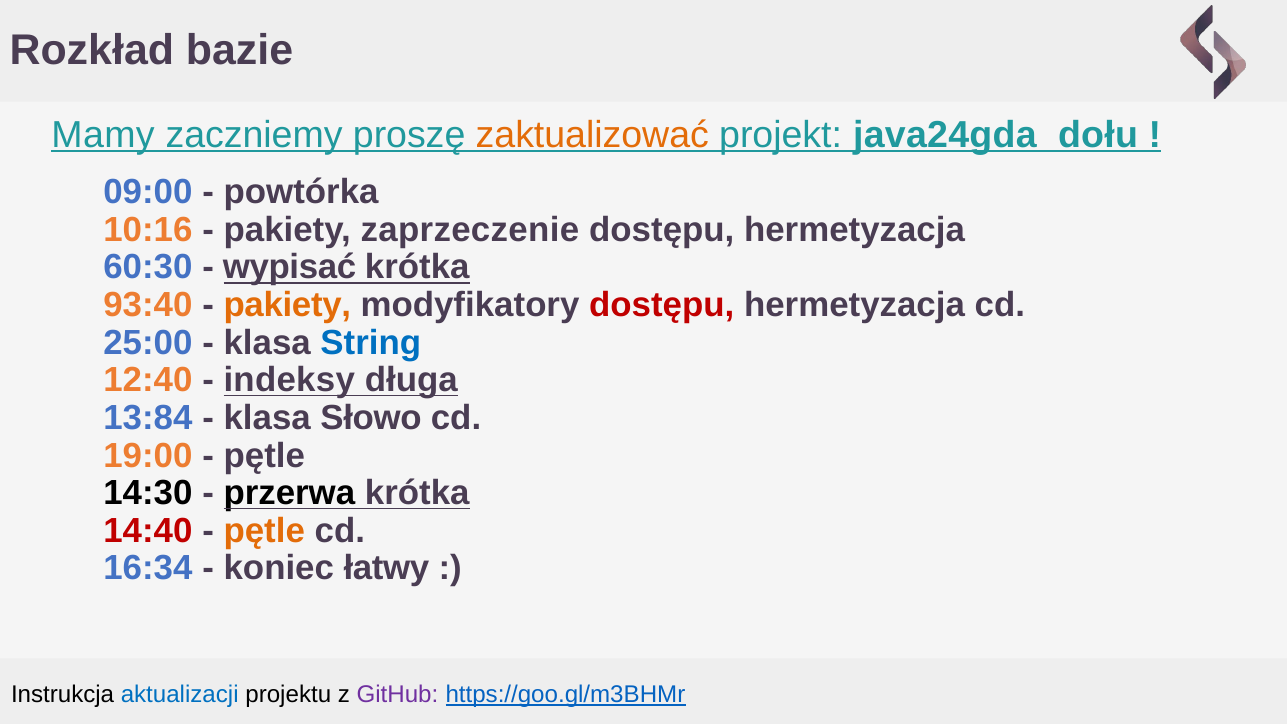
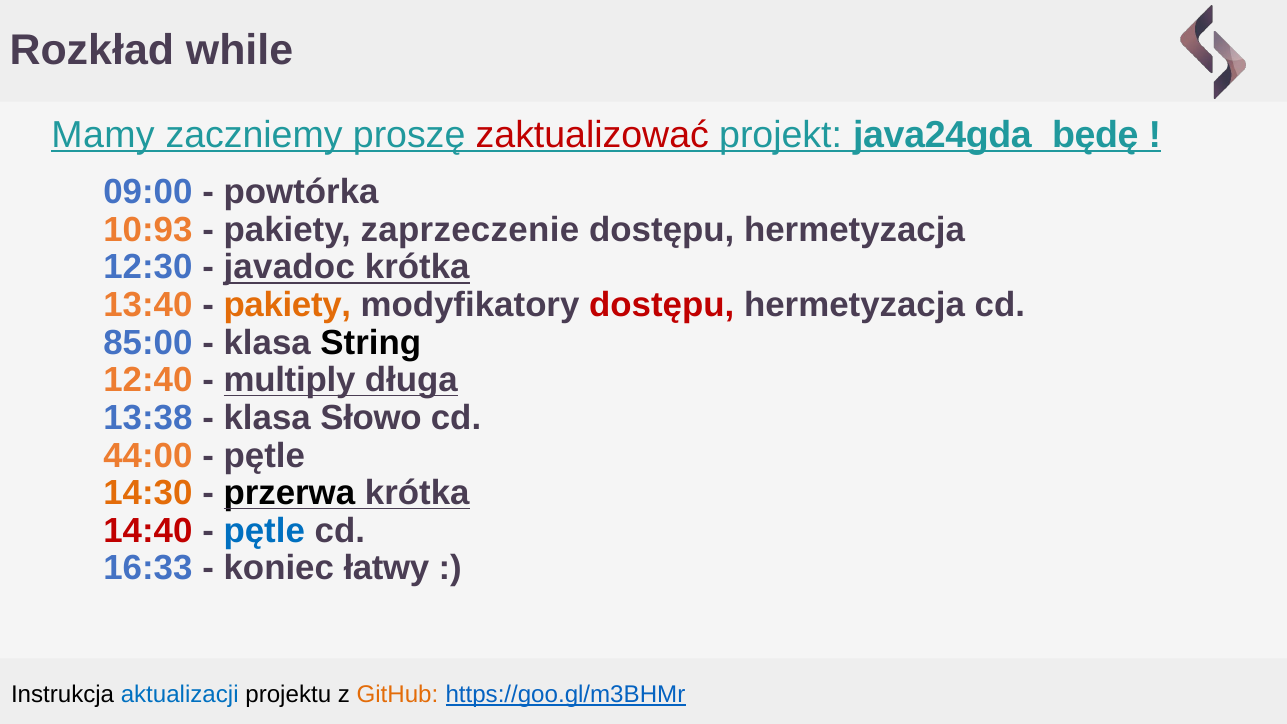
bazie: bazie -> while (240, 51)
zaktualizować colour: orange -> red (592, 135)
java24gda_dołu: java24gda_dołu -> java24gda_będę (996, 135)
10:16: 10:16 -> 10:93 (148, 230)
60:30: 60:30 -> 12:30 (148, 267)
wypisać: wypisać -> javadoc (289, 267)
93:40: 93:40 -> 13:40 (148, 305)
25:00: 25:00 -> 85:00 (148, 343)
String colour: blue -> black (371, 343)
indeksy: indeksy -> multiply (289, 380)
13:84: 13:84 -> 13:38 (148, 418)
19:00: 19:00 -> 44:00 (148, 456)
14:30 colour: black -> orange (148, 493)
pętle colour: orange -> blue (264, 531)
16:34: 16:34 -> 16:33 (148, 568)
GitHub colour: purple -> orange (397, 694)
